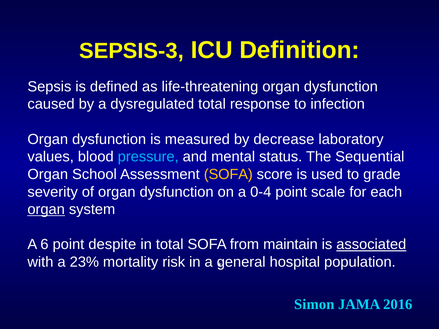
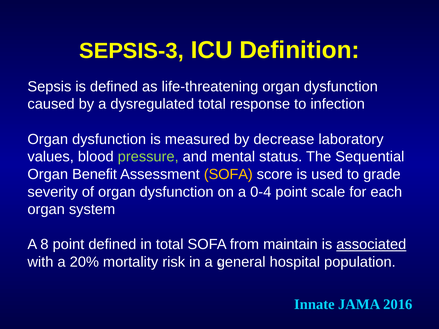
pressure colour: light blue -> light green (148, 157)
School: School -> Benefit (95, 174)
organ underline: present -> none (46, 210)
6: 6 -> 8 (44, 245)
point despite: despite -> defined (112, 245)
23%: 23% -> 20% (84, 262)
Simon: Simon -> Innate (314, 305)
